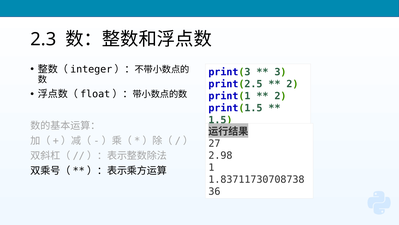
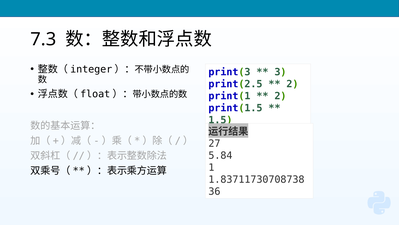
2.3: 2.3 -> 7.3 (43, 39)
2.98: 2.98 -> 5.84 (220, 155)
